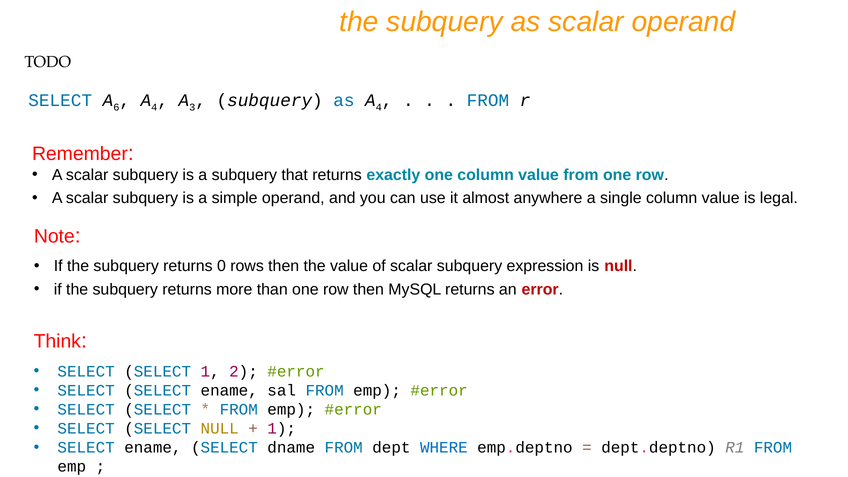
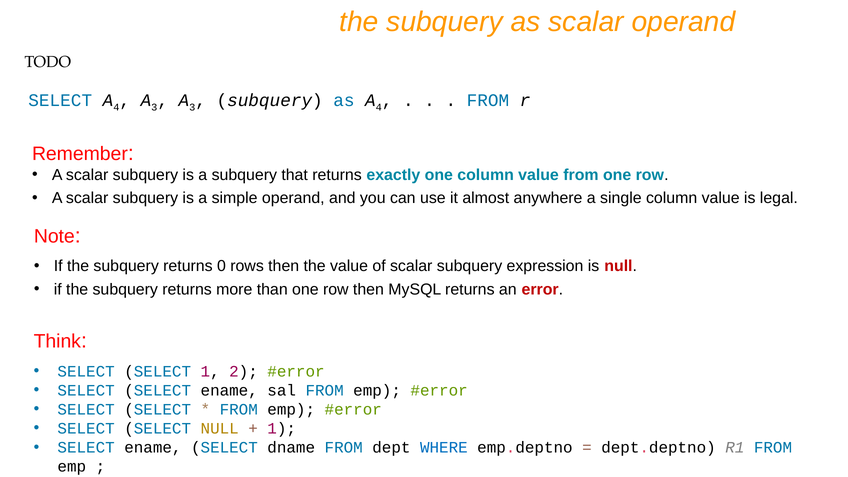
SELECT A 6: 6 -> 4 (116, 107)
4: 4 -> 3 (154, 107)
